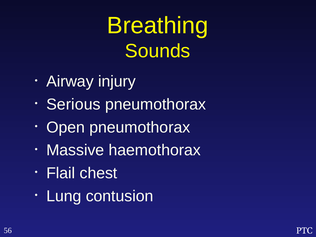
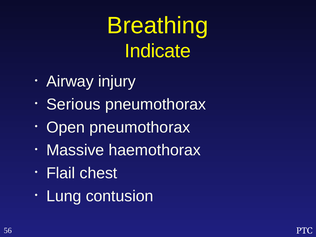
Sounds: Sounds -> Indicate (158, 51)
